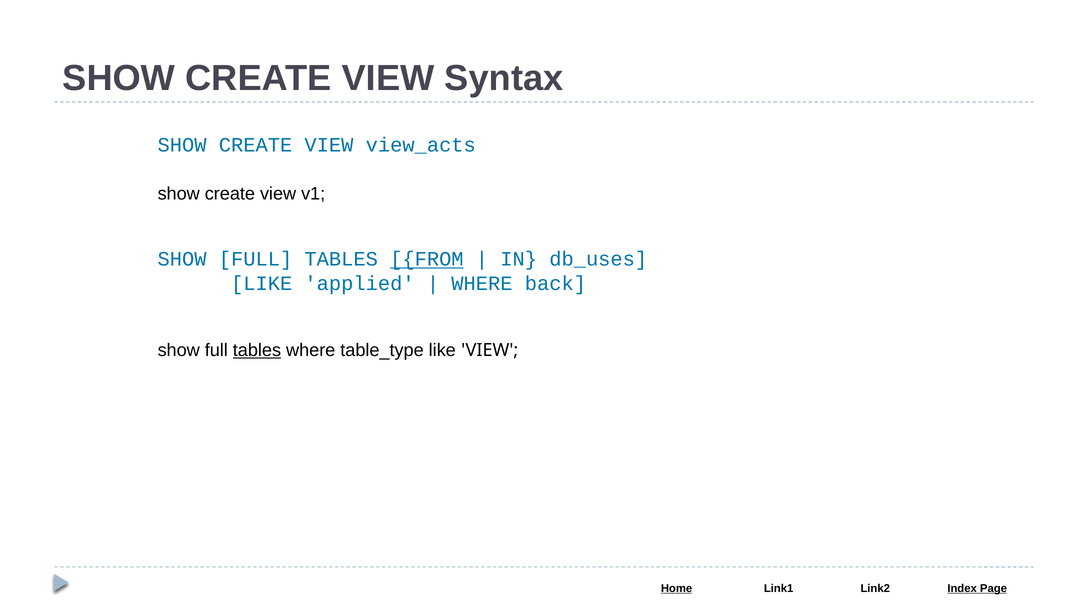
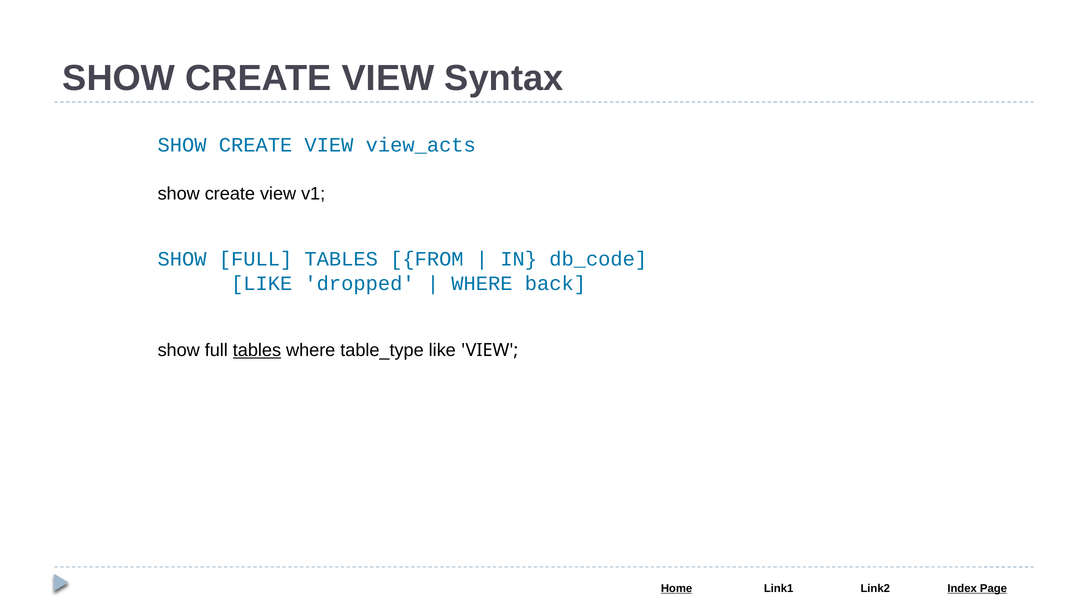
FROM underline: present -> none (427, 259)
db_uses: db_uses -> db_code (598, 259)
applied: applied -> dropped (360, 284)
